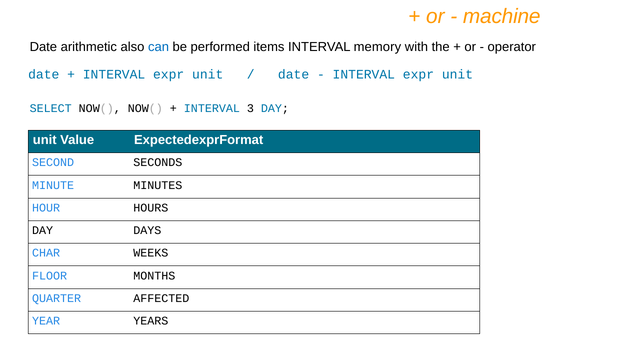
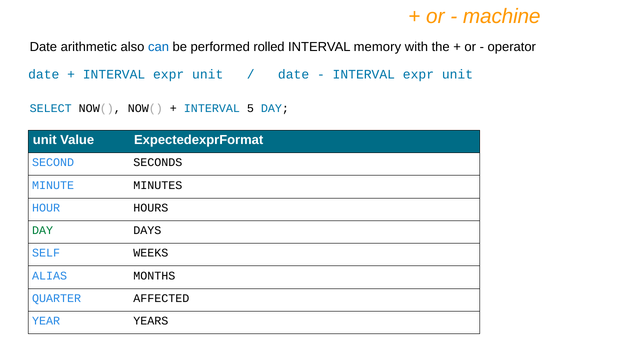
items: items -> rolled (269, 47)
3: 3 -> 5 (250, 108)
DAY colour: black -> green (43, 230)
CHAR: CHAR -> SELF (46, 253)
FLOOR: FLOOR -> ALIAS (50, 275)
